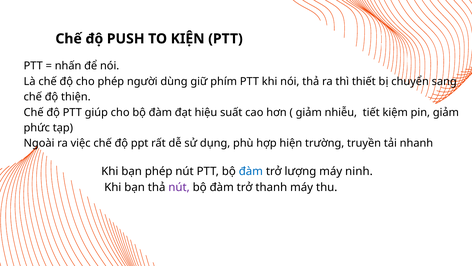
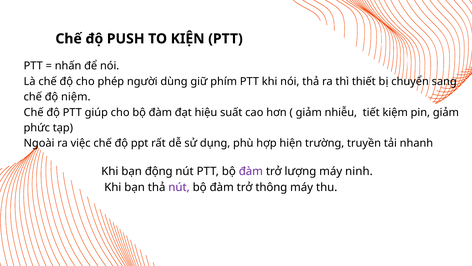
thiện: thiện -> niệm (76, 97)
bạn phép: phép -> động (159, 171)
đàm colour: blue -> purple (251, 171)
thanh: thanh -> thông (271, 187)
